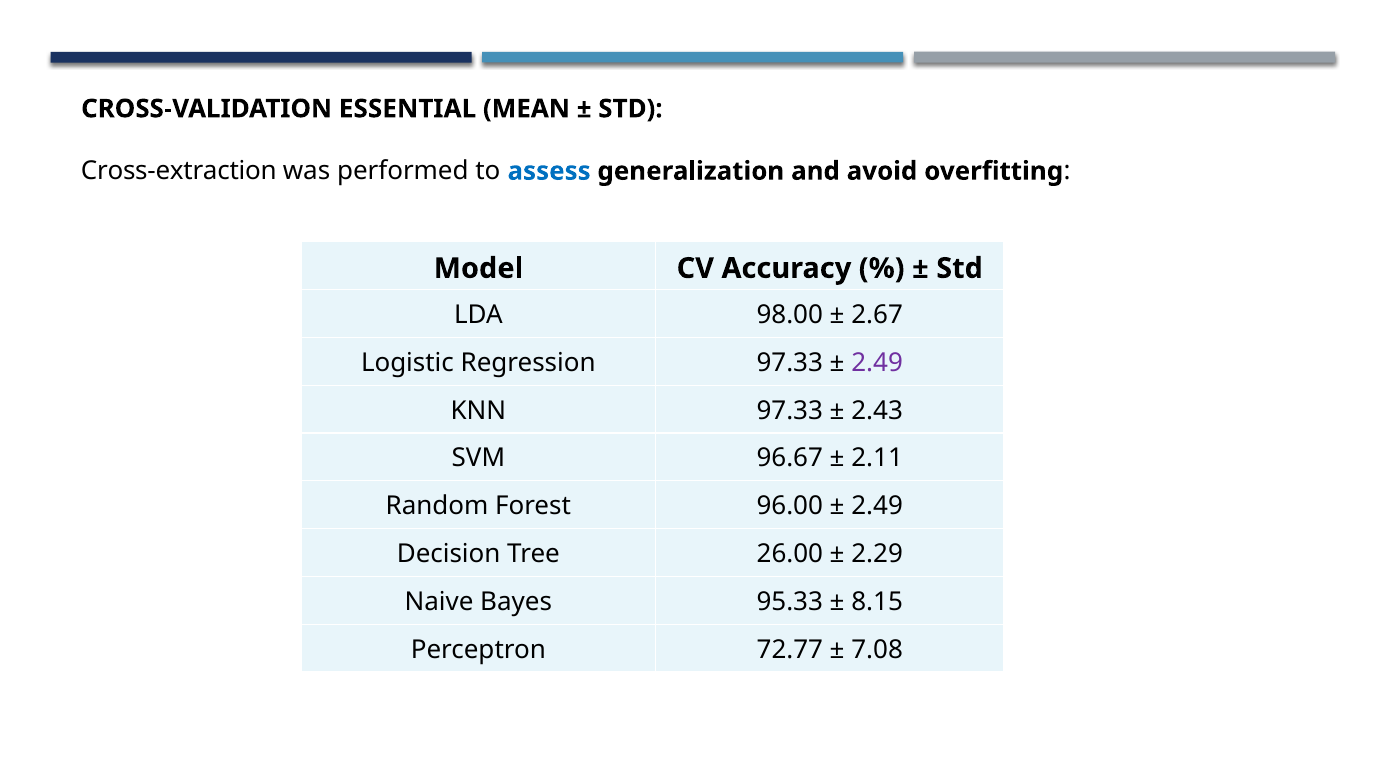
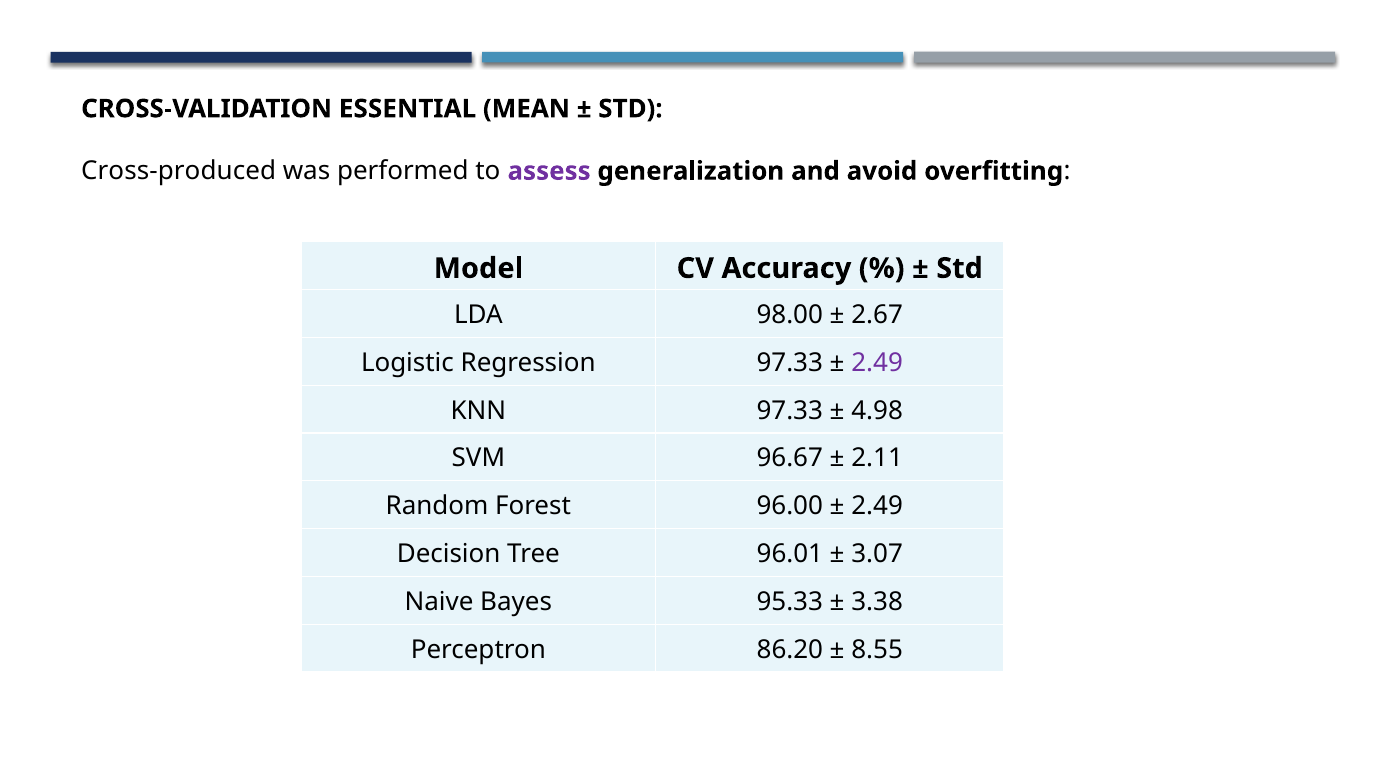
Cross-extraction: Cross-extraction -> Cross-produced (179, 171)
assess colour: blue -> purple (549, 171)
2.43: 2.43 -> 4.98 (877, 410)
26.00: 26.00 -> 96.01 (790, 554)
2.29: 2.29 -> 3.07 (877, 554)
8.15: 8.15 -> 3.38 (877, 602)
72.77: 72.77 -> 86.20 (790, 649)
7.08: 7.08 -> 8.55 (877, 649)
